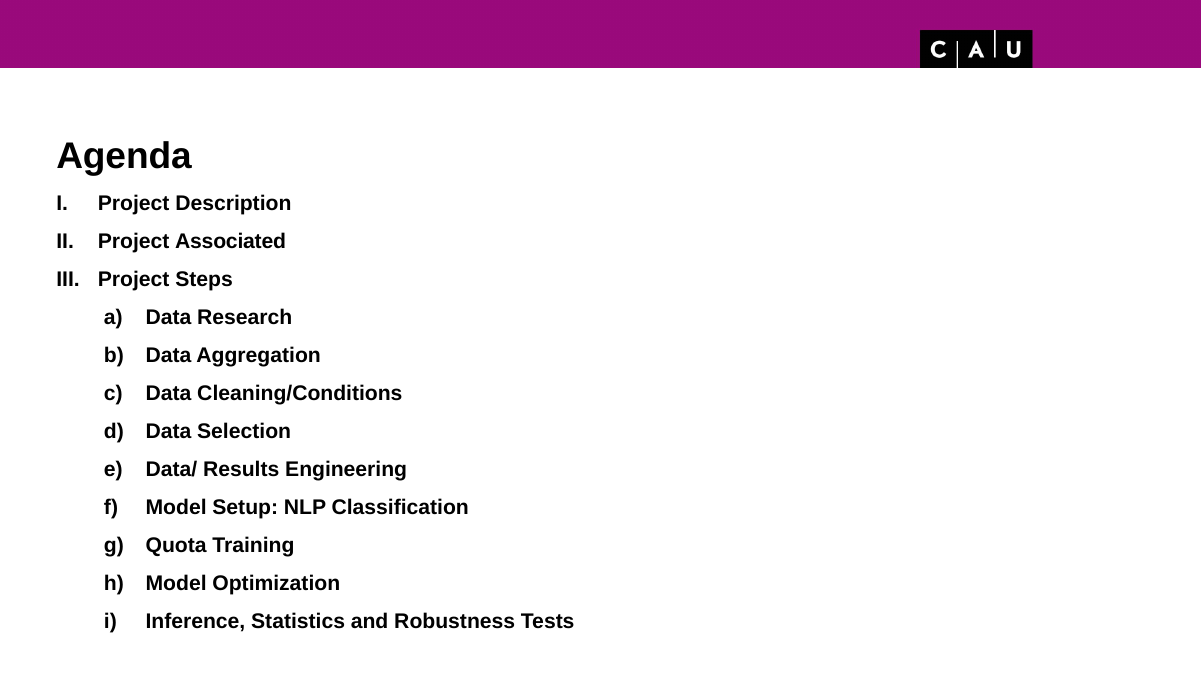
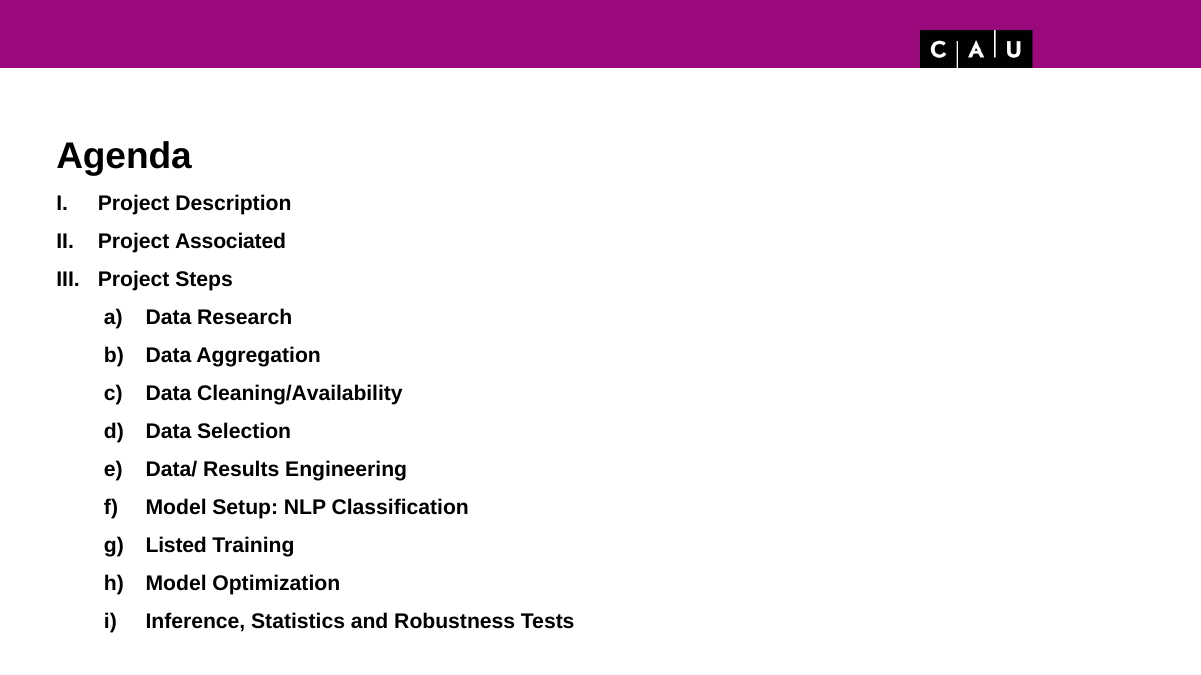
Cleaning/Conditions: Cleaning/Conditions -> Cleaning/Availability (300, 394)
Quota: Quota -> Listed (176, 546)
